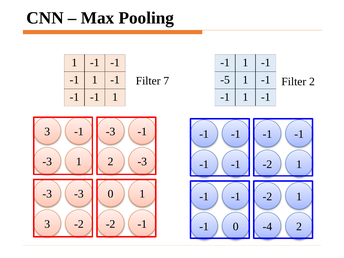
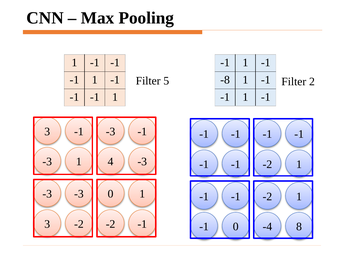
-5: -5 -> -8 (225, 80)
7: 7 -> 5 (166, 81)
1 2: 2 -> 4 (111, 162)
-4 2: 2 -> 8 (299, 227)
